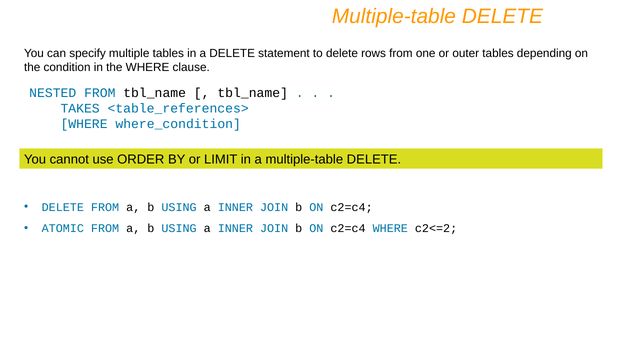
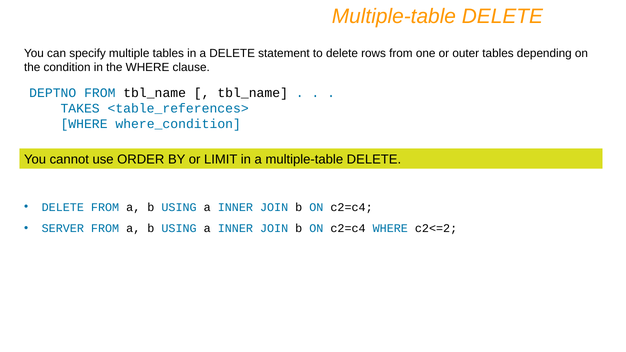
NESTED: NESTED -> DEPTNO (53, 93)
ATOMIC: ATOMIC -> SERVER (63, 228)
